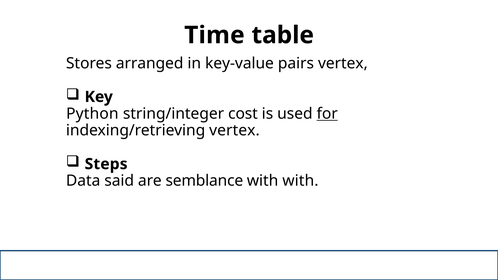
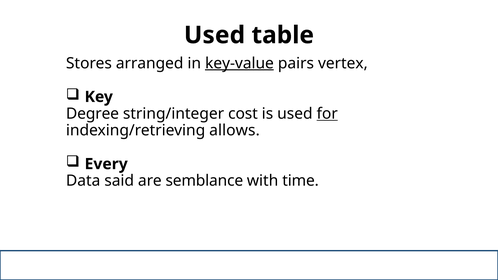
Time: Time -> Used (214, 35)
key-value underline: none -> present (239, 63)
Python: Python -> Degree (92, 114)
indexing/retrieving vertex: vertex -> allows (234, 130)
Steps: Steps -> Every (106, 164)
with with: with -> time (301, 181)
